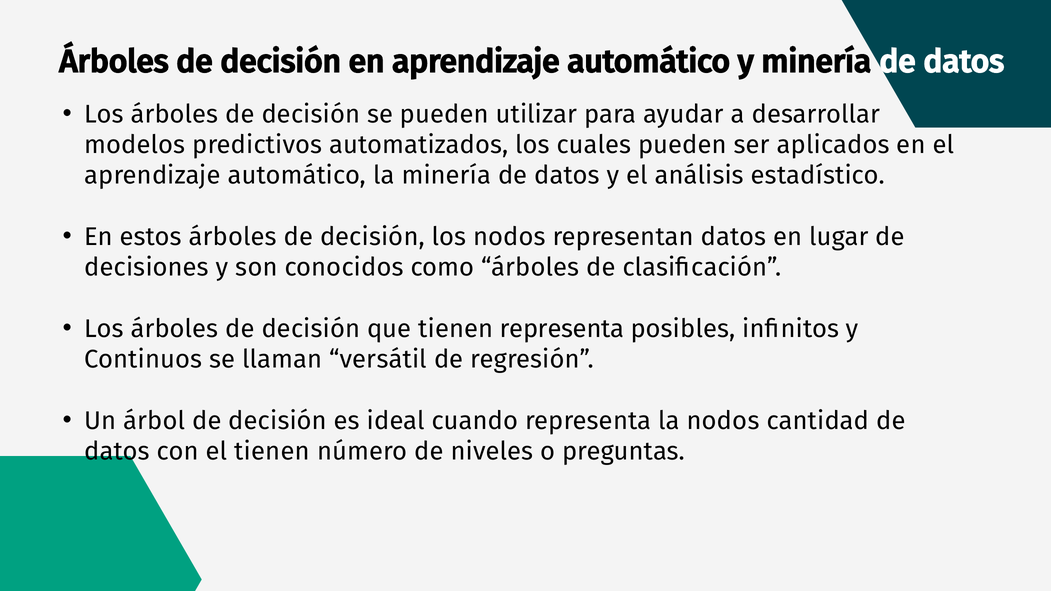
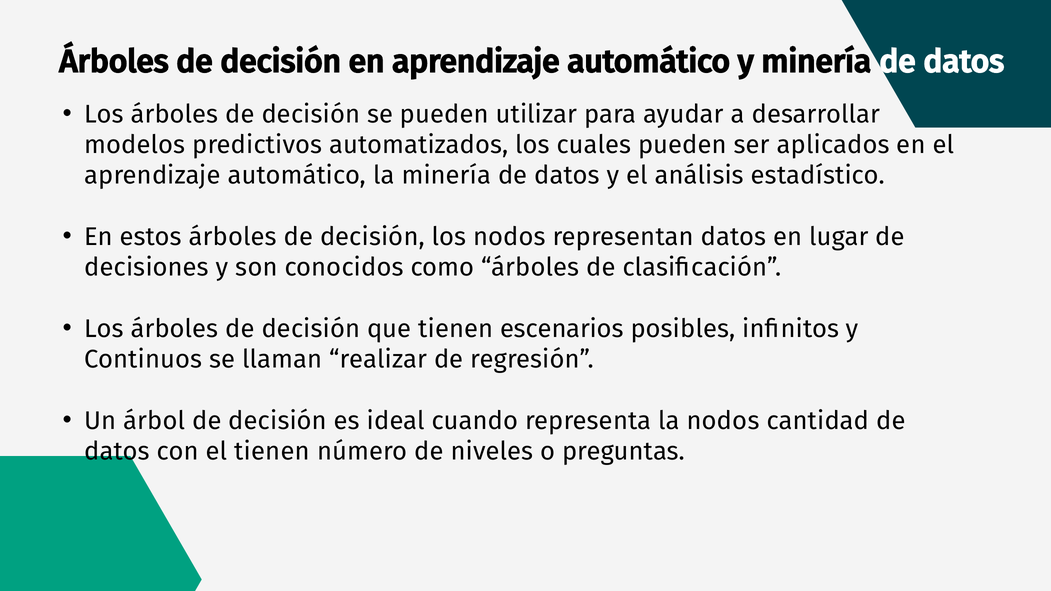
tienen representa: representa -> escenarios (562, 329)
versátil: versátil -> realizar (378, 359)
